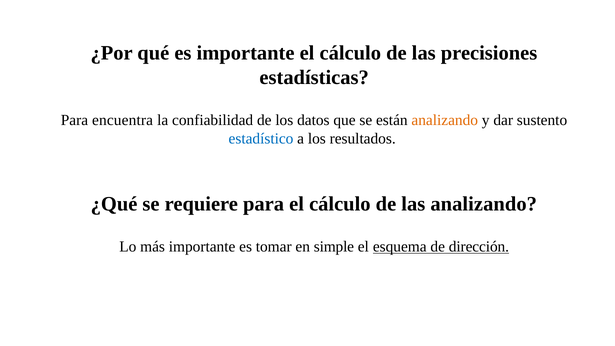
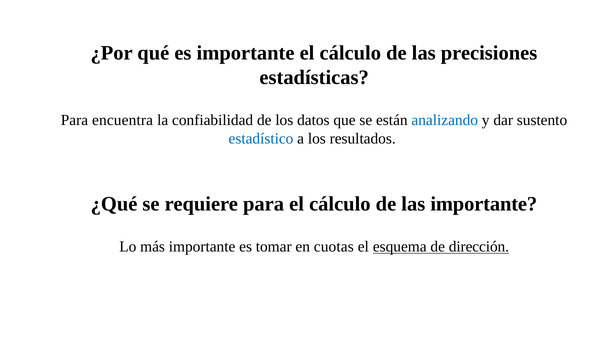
analizando colour: orange -> blue (445, 120)
las analizando: analizando -> importante (484, 204)
simple: simple -> cuotas (334, 246)
